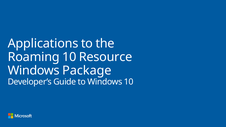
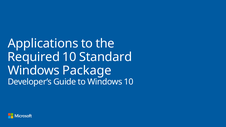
Roaming: Roaming -> Required (34, 57)
Resource: Resource -> Standard (106, 57)
